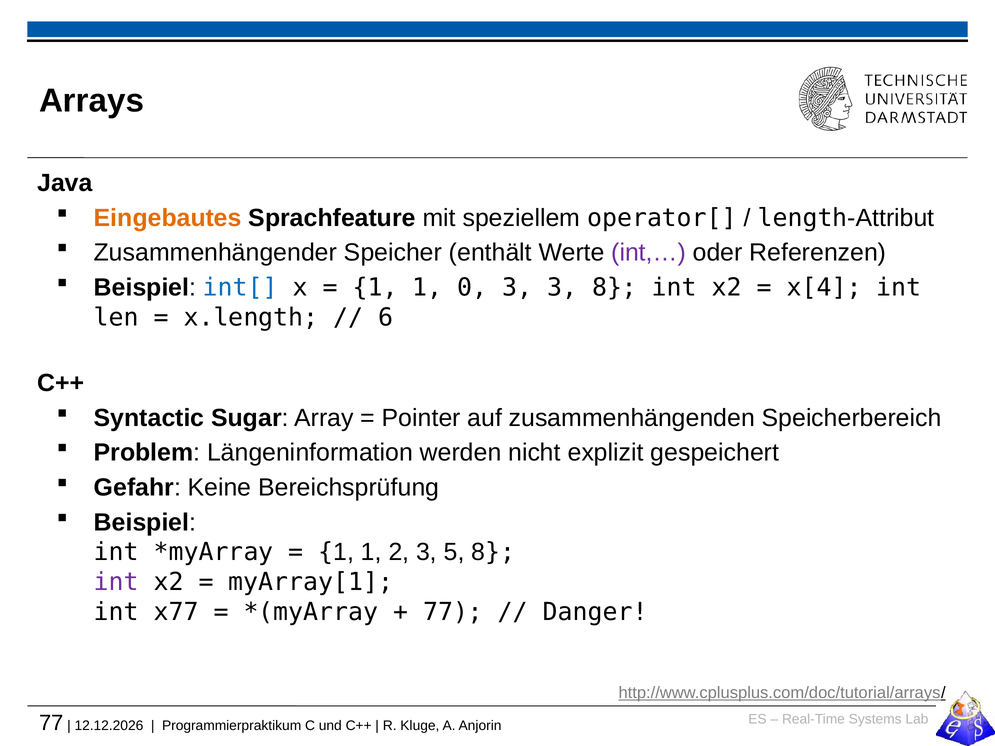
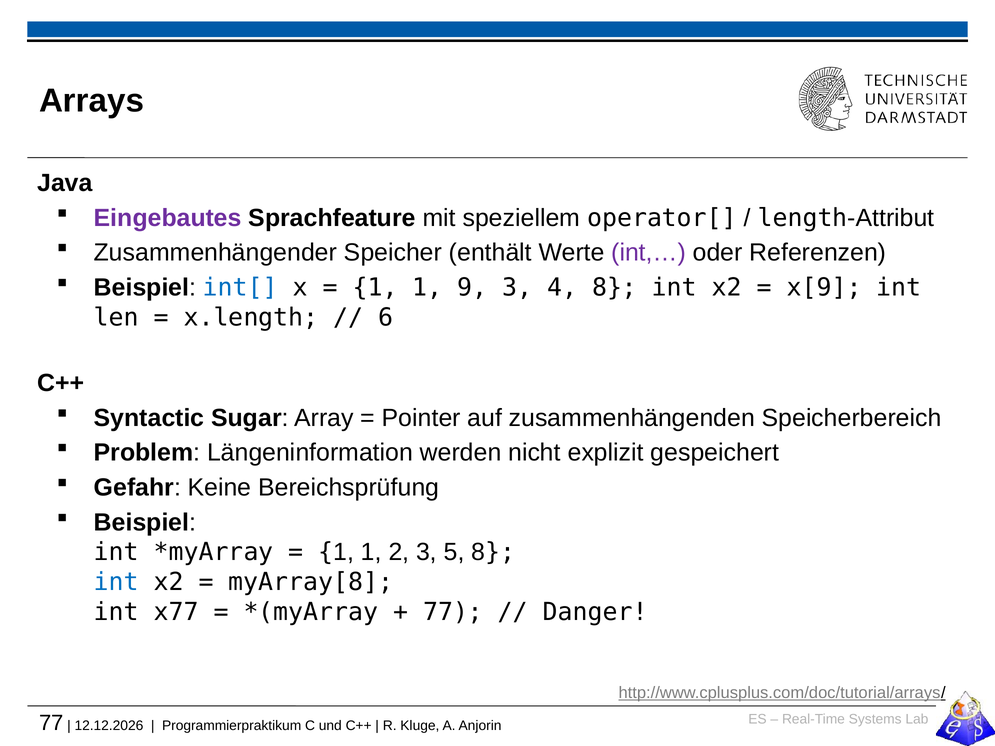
Eingebautes colour: orange -> purple (168, 218)
0: 0 -> 9 (472, 288)
3 3: 3 -> 4 (562, 288)
x[4: x[4 -> x[9 (824, 288)
int colour: purple -> blue (116, 582)
myArray[1: myArray[1 -> myArray[8 (311, 582)
